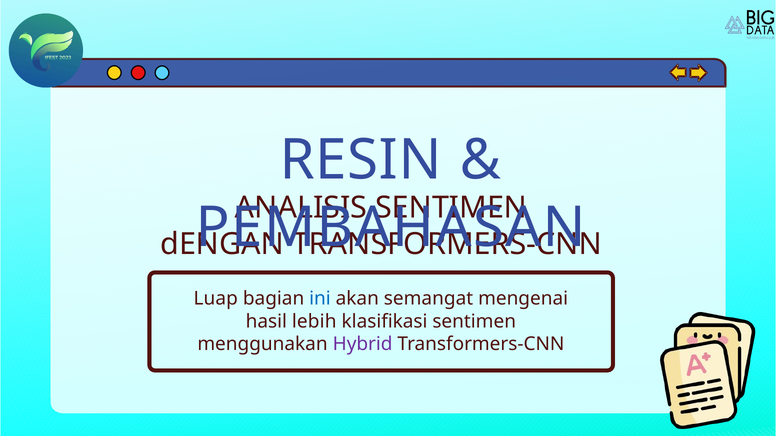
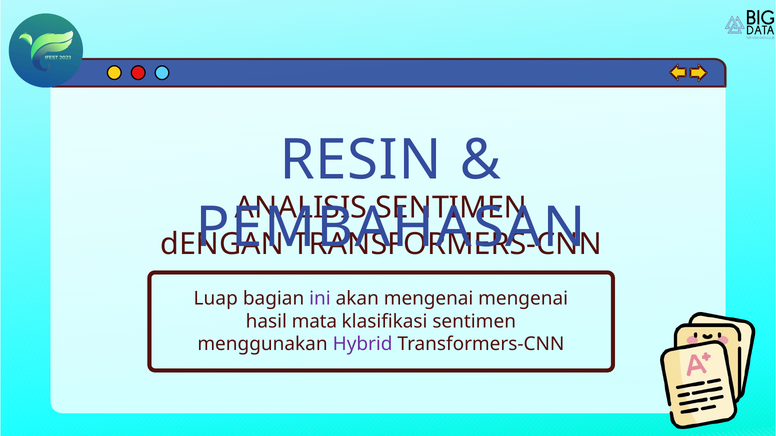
ini colour: blue -> purple (320, 299)
akan semangat: semangat -> mengenai (429, 299)
lebih: lebih -> mata (314, 322)
